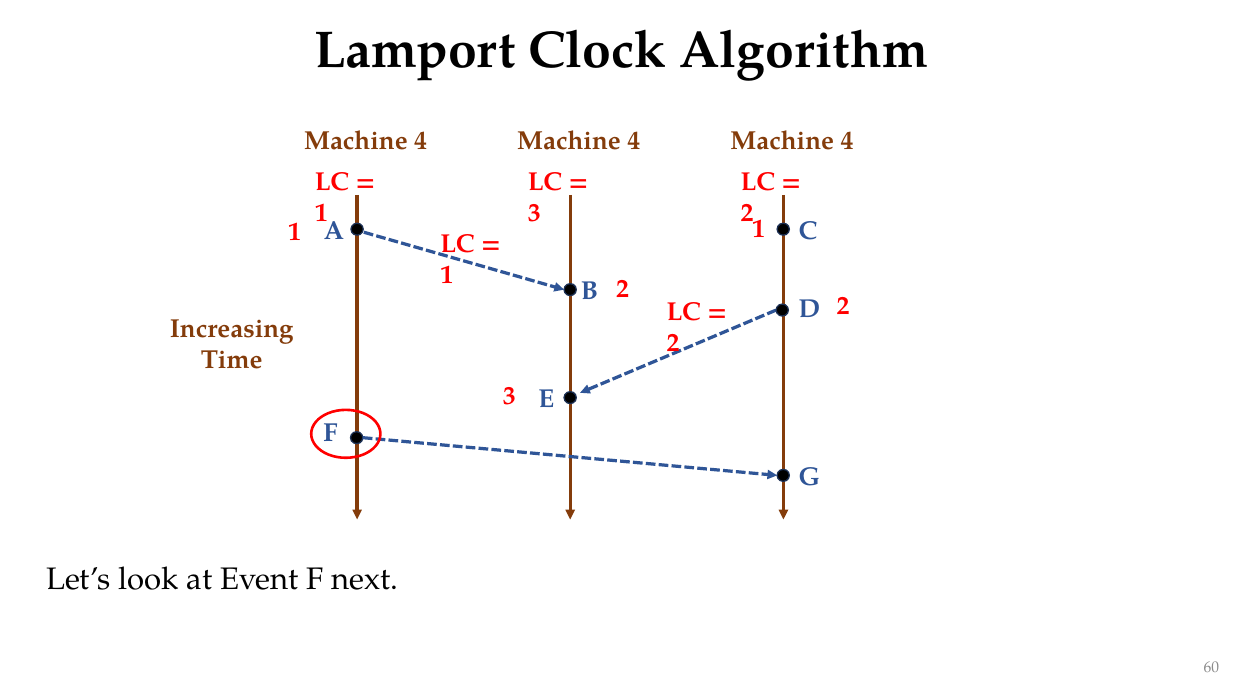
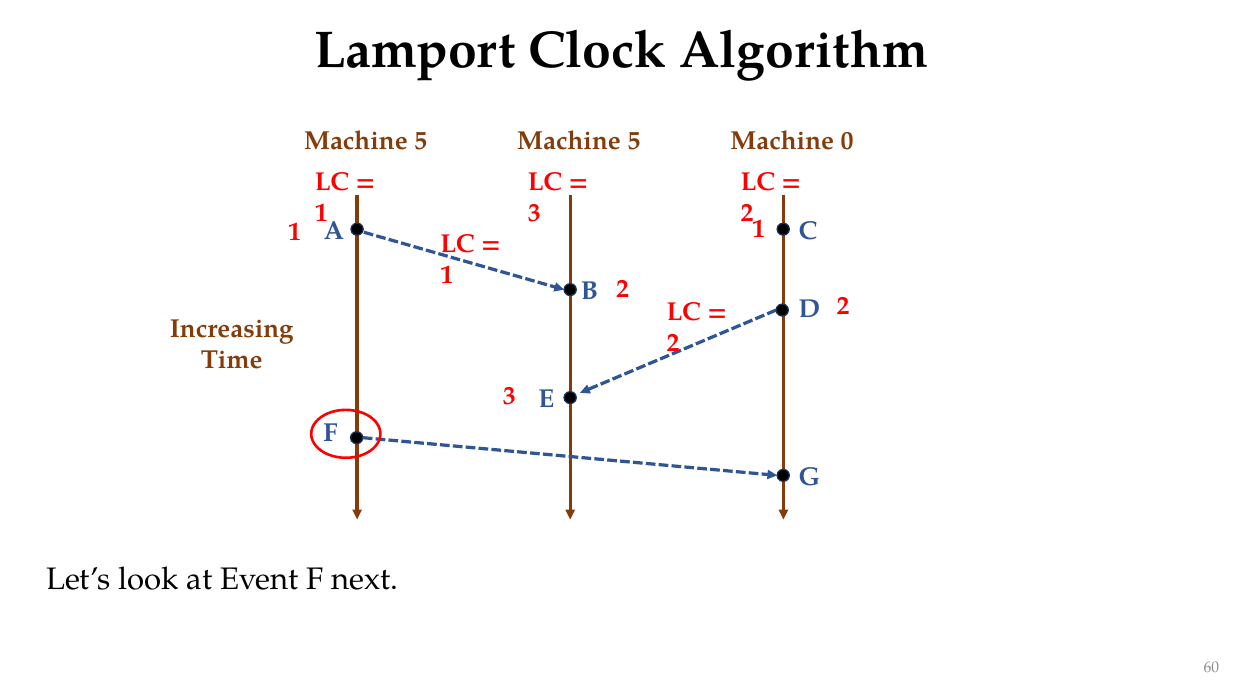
4: 4 -> 5 (421, 141)
4: 4 -> 5 (634, 141)
4: 4 -> 0 (847, 141)
